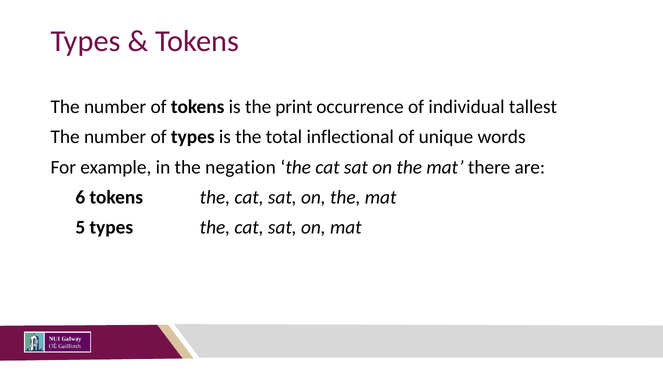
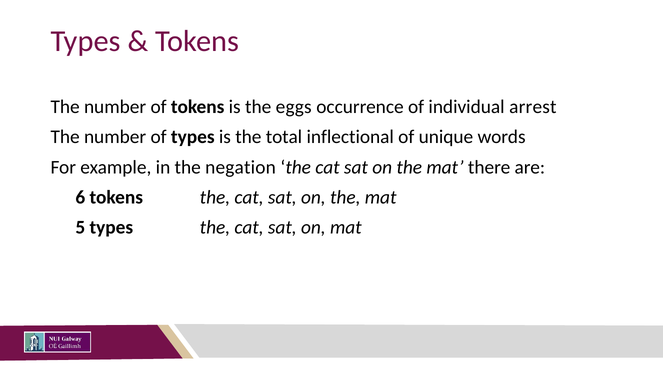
print: print -> eggs (294, 107)
tallest: tallest -> arrest (533, 107)
